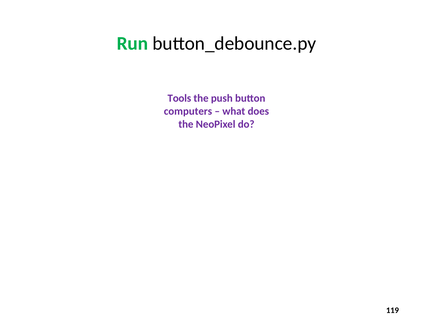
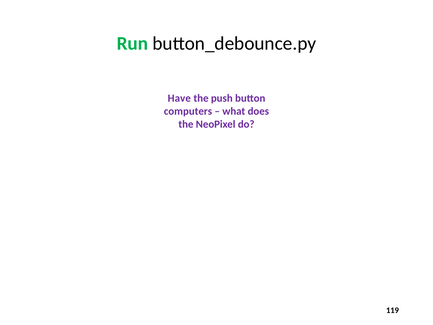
Tools: Tools -> Have (179, 98)
